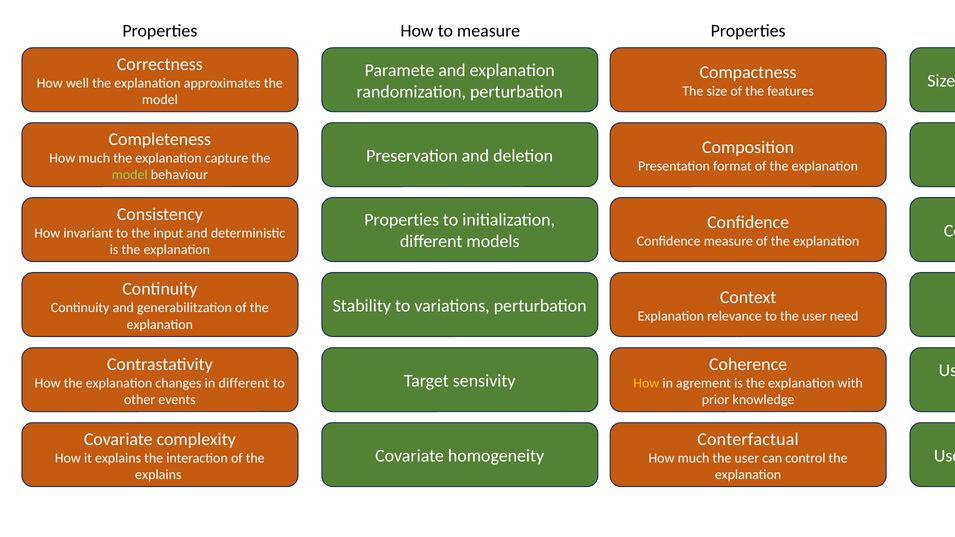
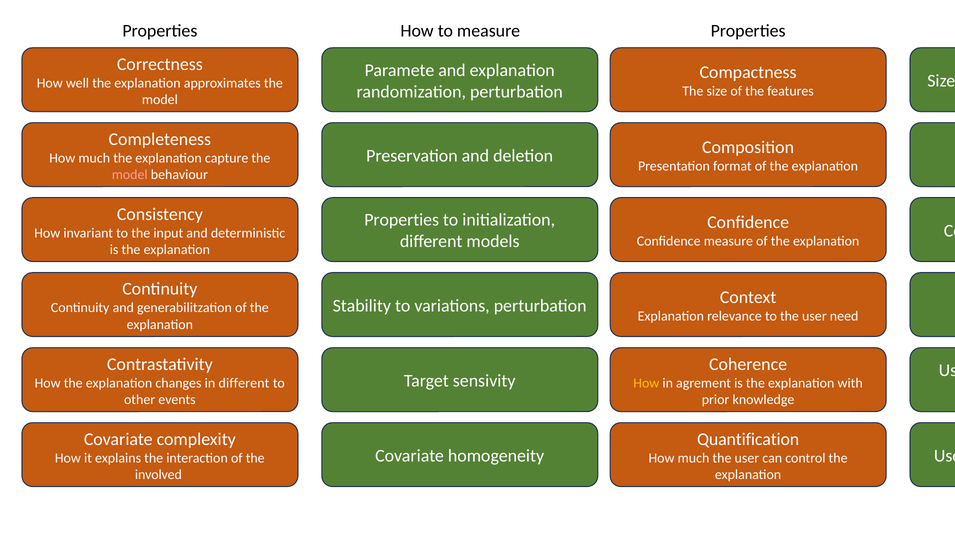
model colour: light green -> pink (130, 175)
Conterfactual: Conterfactual -> Quantification (748, 439)
explains: explains -> involved (158, 475)
